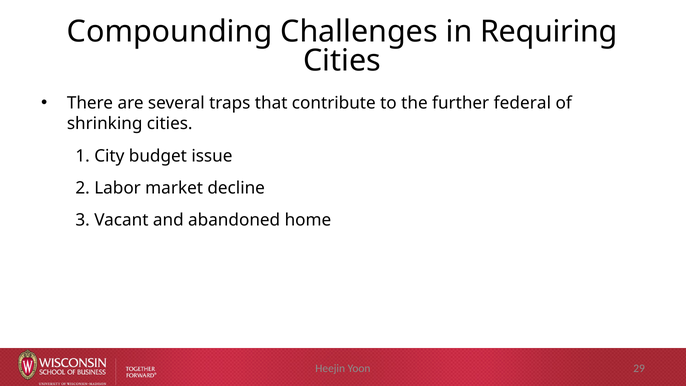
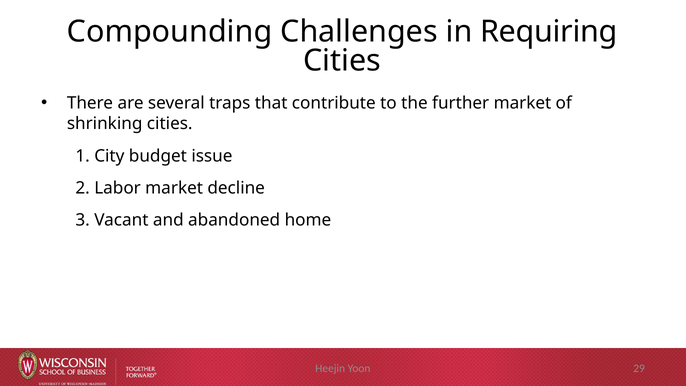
further federal: federal -> market (522, 103)
